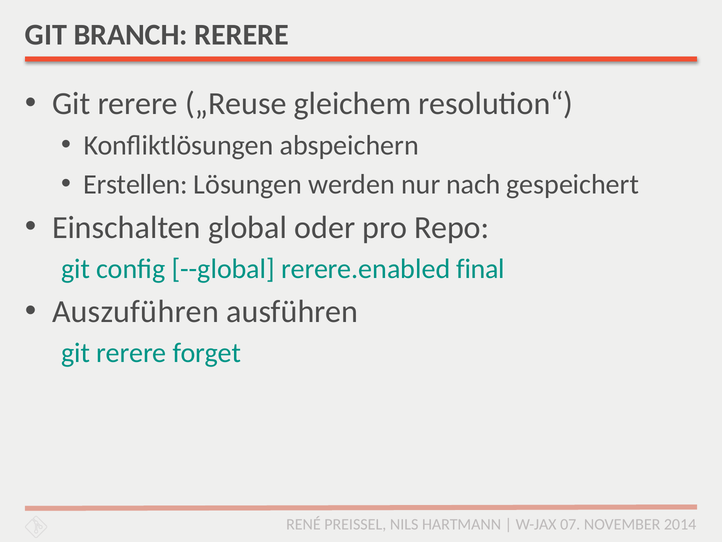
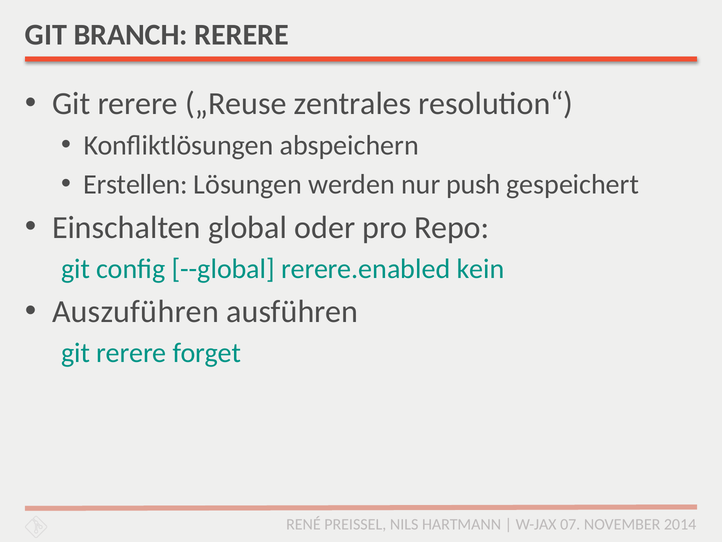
gleichem: gleichem -> zentrales (353, 104)
nach: nach -> push (473, 184)
final: final -> kein (480, 269)
